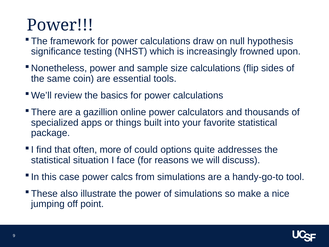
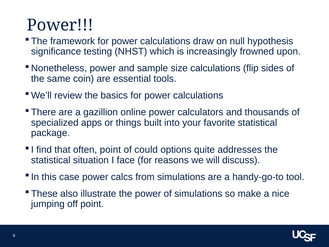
often more: more -> point (110, 150)
